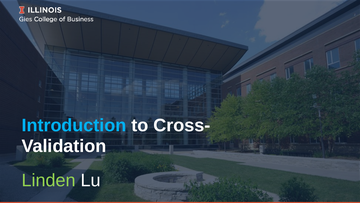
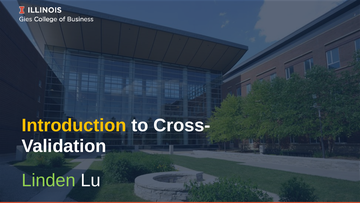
Introduction colour: light blue -> yellow (74, 125)
